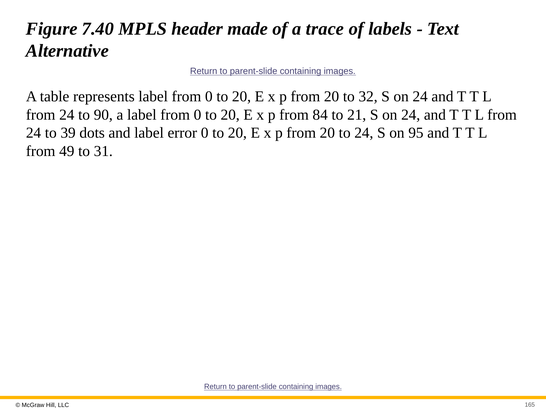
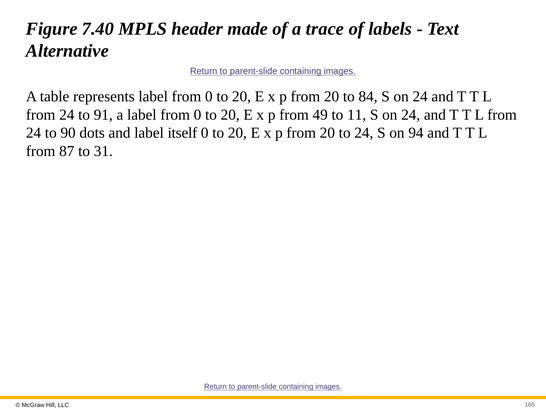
32: 32 -> 84 (368, 96)
90: 90 -> 91 (103, 115)
84: 84 -> 49 (320, 115)
21: 21 -> 11 (357, 115)
39: 39 -> 90 (68, 133)
error: error -> itself (182, 133)
95: 95 -> 94 (416, 133)
49: 49 -> 87 (67, 151)
